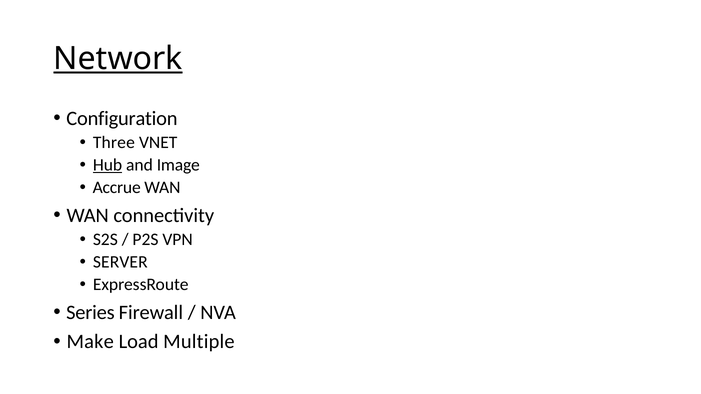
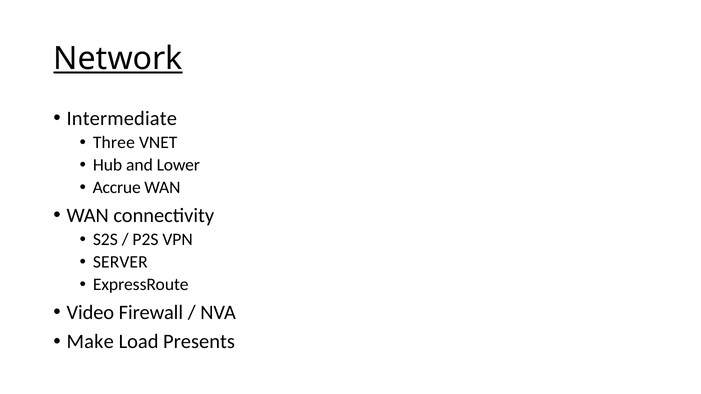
Configuration: Configuration -> Intermediate (122, 118)
Hub underline: present -> none (108, 165)
Image: Image -> Lower (178, 165)
Series: Series -> Video (90, 313)
Multiple: Multiple -> Presents (199, 342)
